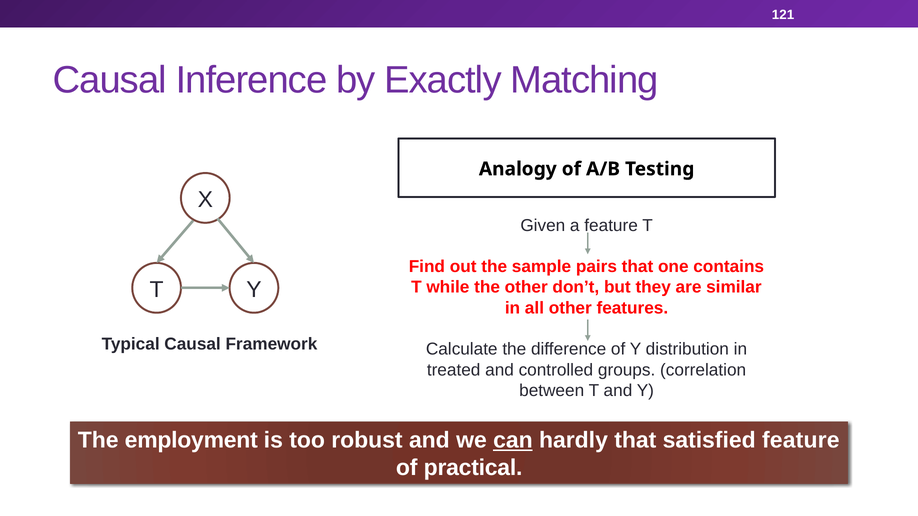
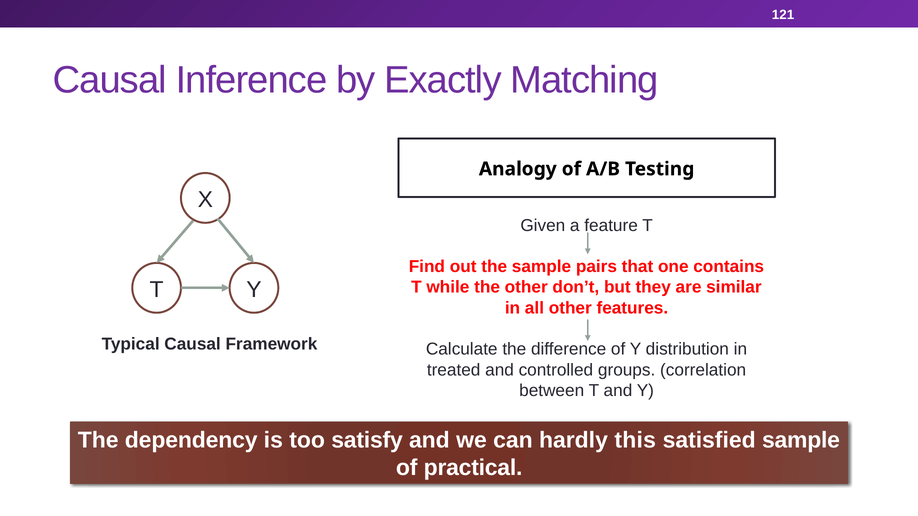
employment: employment -> dependency (191, 441)
robust: robust -> satisfy (367, 441)
can underline: present -> none (513, 441)
hardly that: that -> this (635, 441)
satisfied feature: feature -> sample (801, 441)
